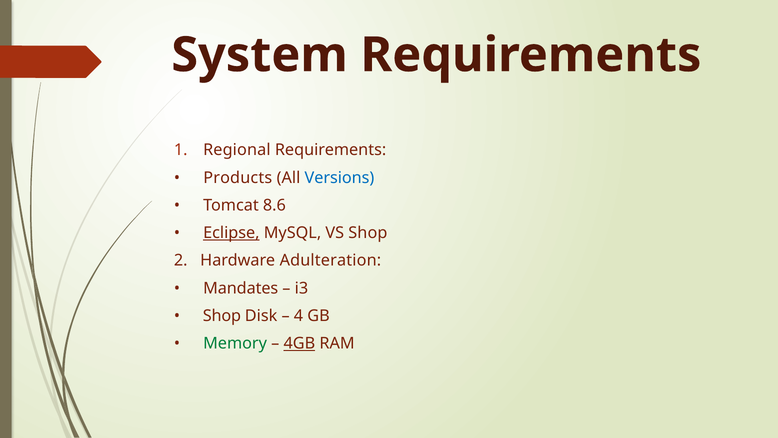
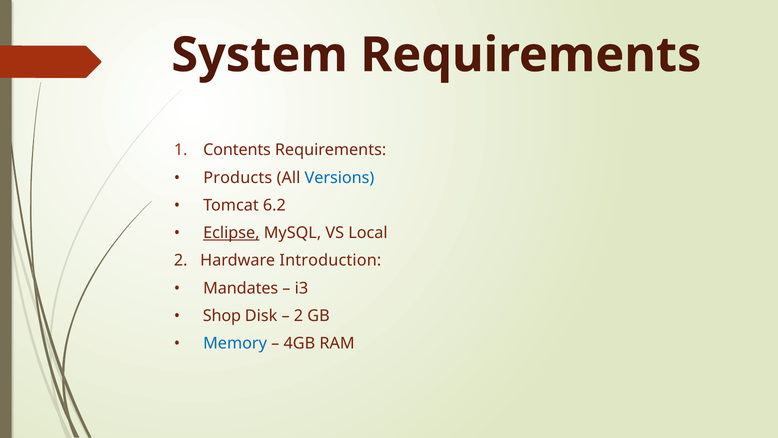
Regional: Regional -> Contents (237, 150)
8.6: 8.6 -> 6.2 (274, 205)
VS Shop: Shop -> Local (368, 233)
Adulteration: Adulteration -> Introduction (330, 260)
4: 4 -> 2 (299, 316)
Memory colour: green -> blue (235, 343)
4GB underline: present -> none (299, 343)
